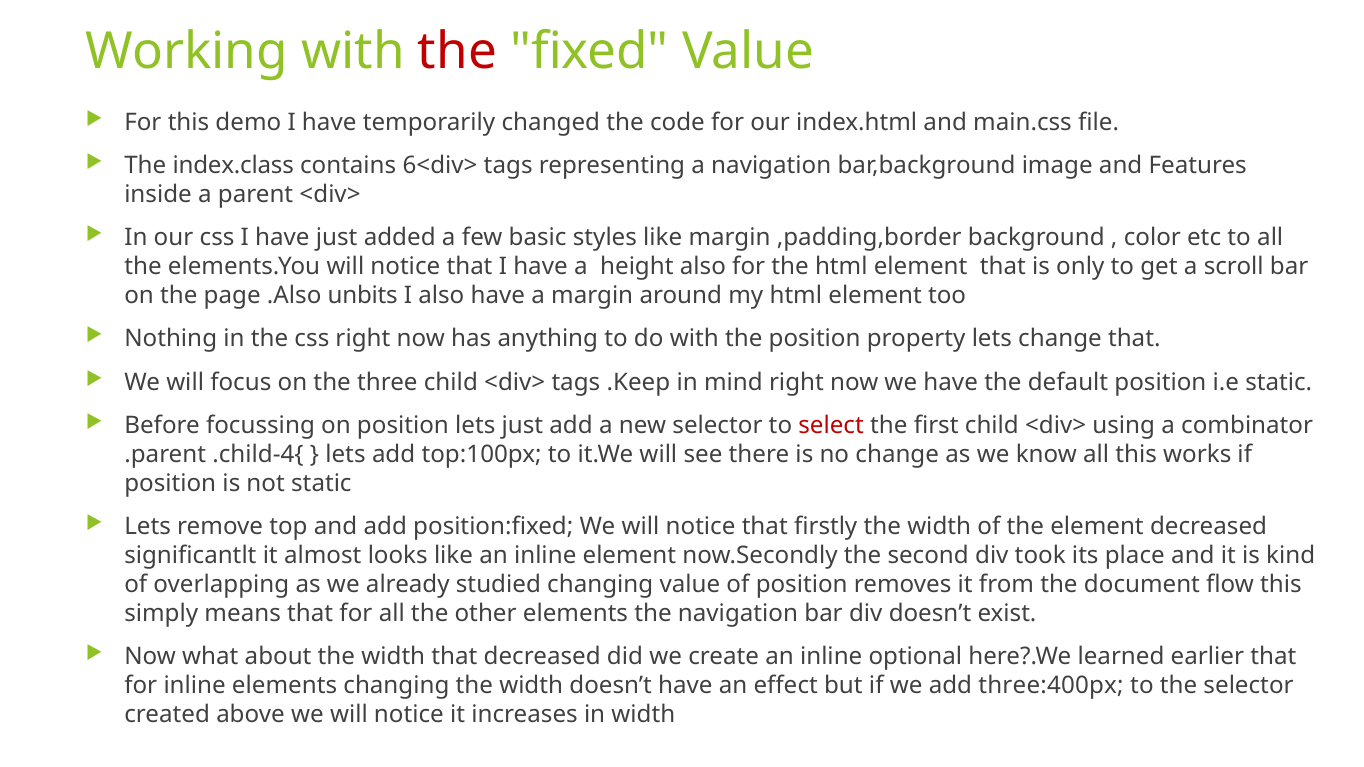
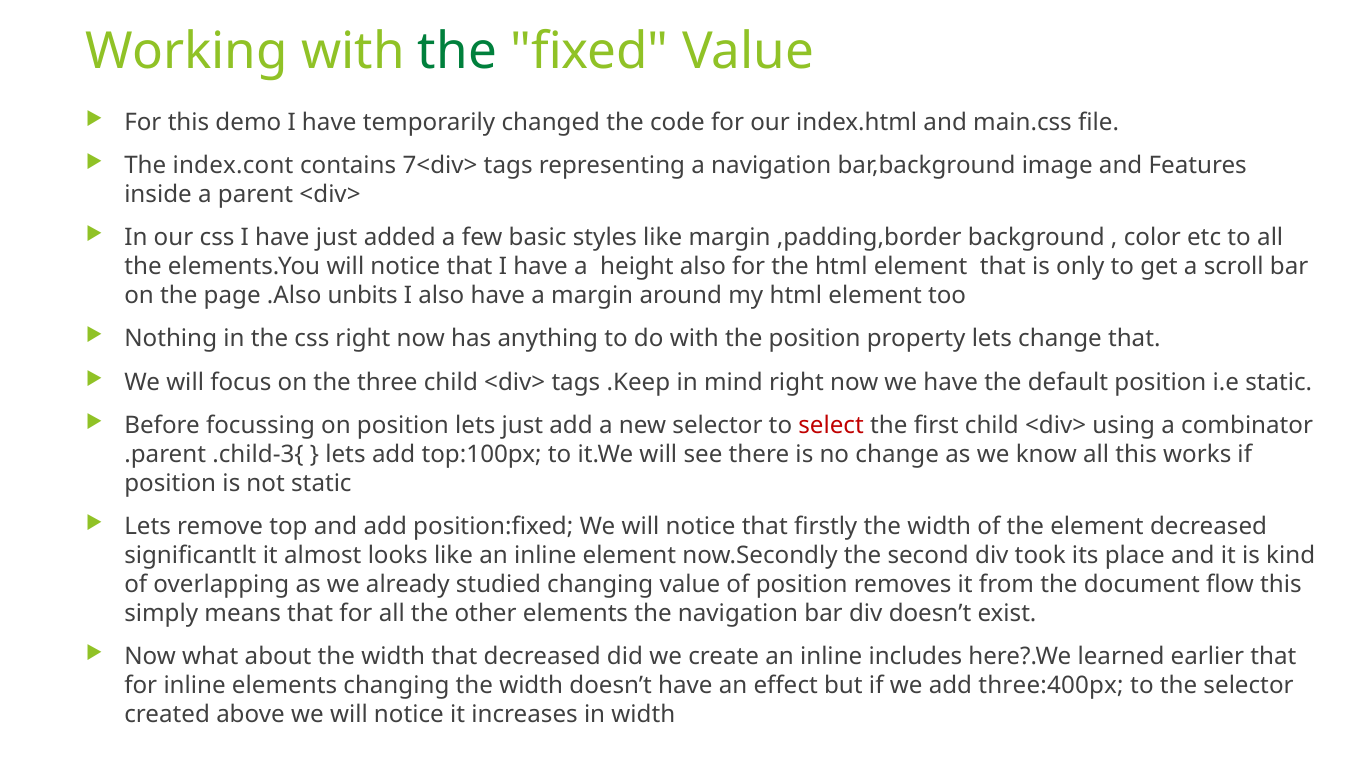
the colour: red -> green (457, 52)
index.class: index.class -> index.cont (233, 166)
6<div>: 6<div> -> 7<div> (440, 166)
.child-4{: .child-4{ -> .child-3{ (258, 455)
optional: optional -> includes (915, 657)
